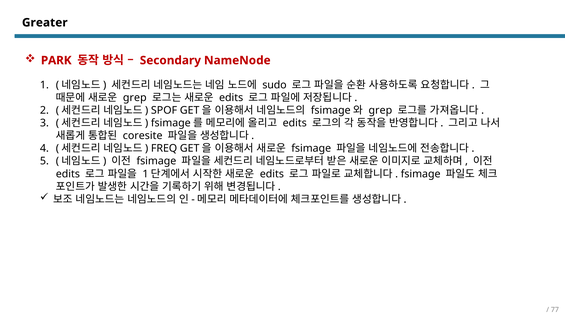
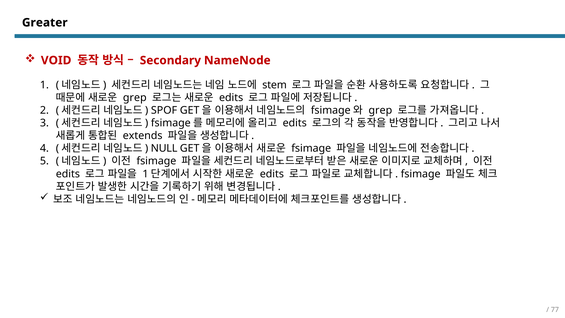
PARK: PARK -> VOID (56, 60)
sudo: sudo -> stem (275, 85)
coresite: coresite -> extends (143, 136)
FREQ: FREQ -> NULL (164, 148)
